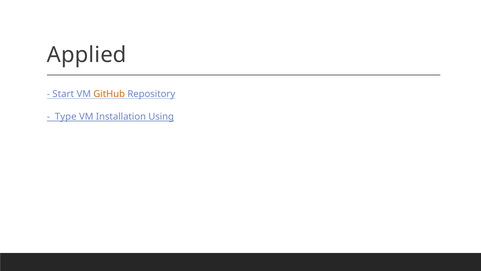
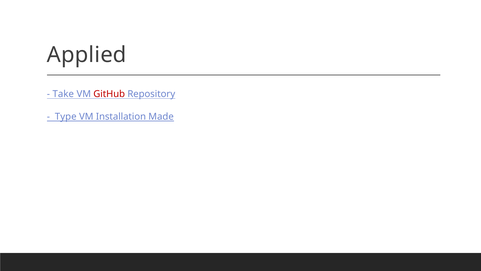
Start: Start -> Take (63, 94)
GitHub colour: orange -> red (109, 94)
Using: Using -> Made (161, 116)
